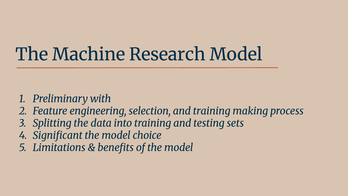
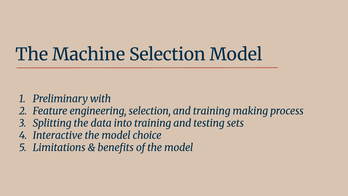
Machine Research: Research -> Selection (167, 55)
Significant: Significant -> Interactive (58, 135)
